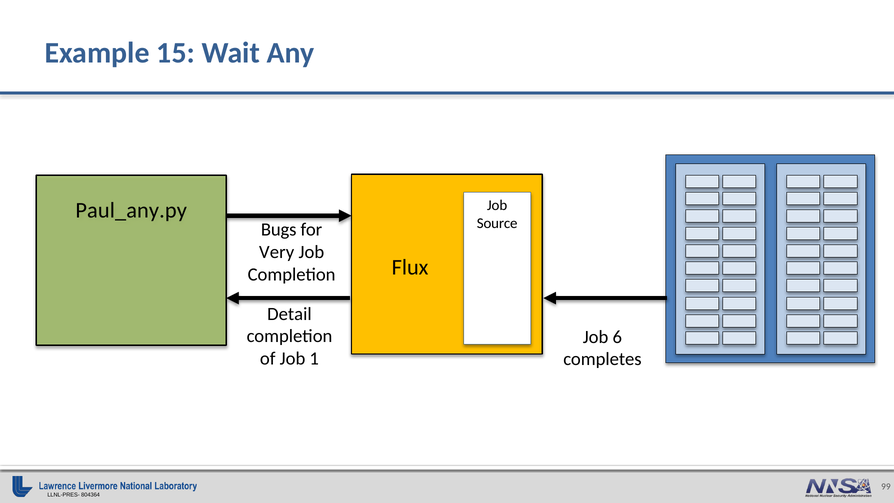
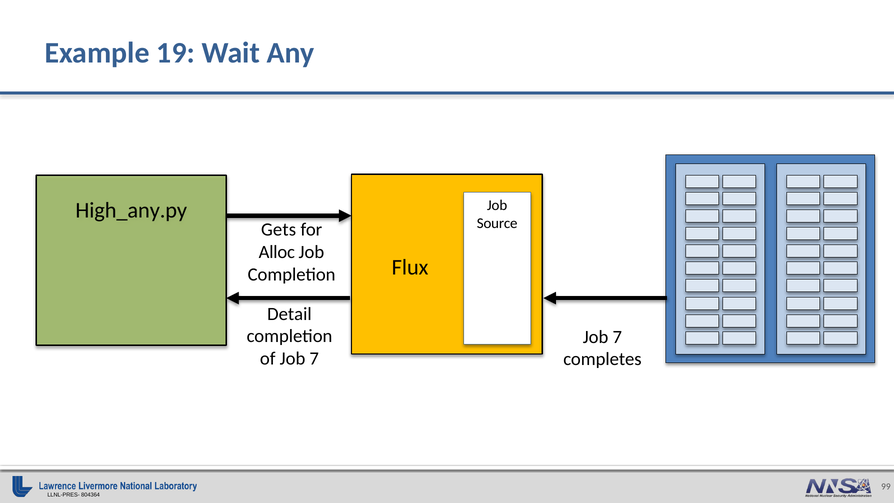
15: 15 -> 19 (176, 53)
Paul_any.py: Paul_any.py -> High_any.py (131, 210)
Bugs: Bugs -> Gets (279, 230)
Very: Very -> Alloc (277, 252)
6: 6 -> 7 (617, 337)
of Job 1: 1 -> 7 (314, 359)
